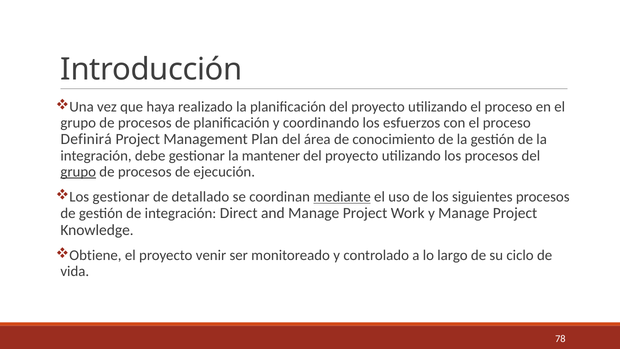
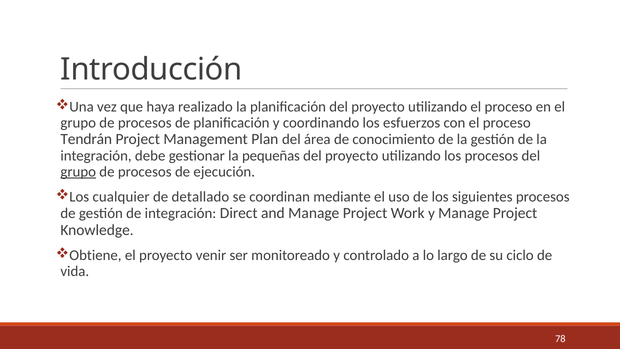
Definirá: Definirá -> Tendrán (86, 139)
mantener: mantener -> pequeñas (271, 156)
Los gestionar: gestionar -> cualquier (121, 197)
mediante underline: present -> none (342, 197)
